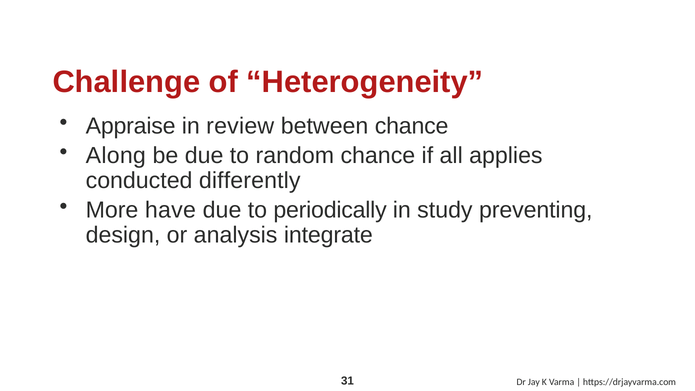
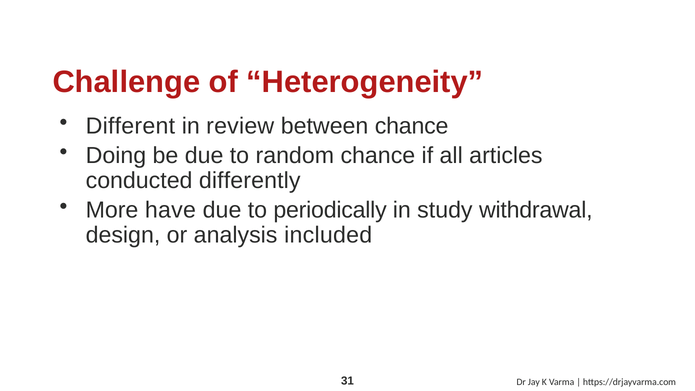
Appraise: Appraise -> Different (130, 126)
Along: Along -> Doing (116, 156)
applies: applies -> articles (506, 156)
preventing: preventing -> withdrawal (536, 210)
integrate: integrate -> included (328, 235)
